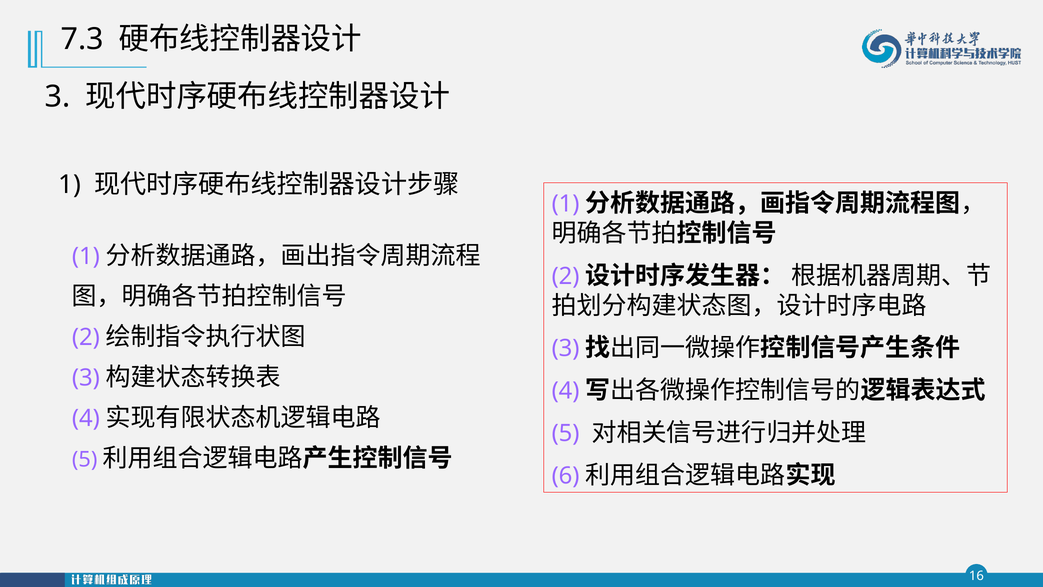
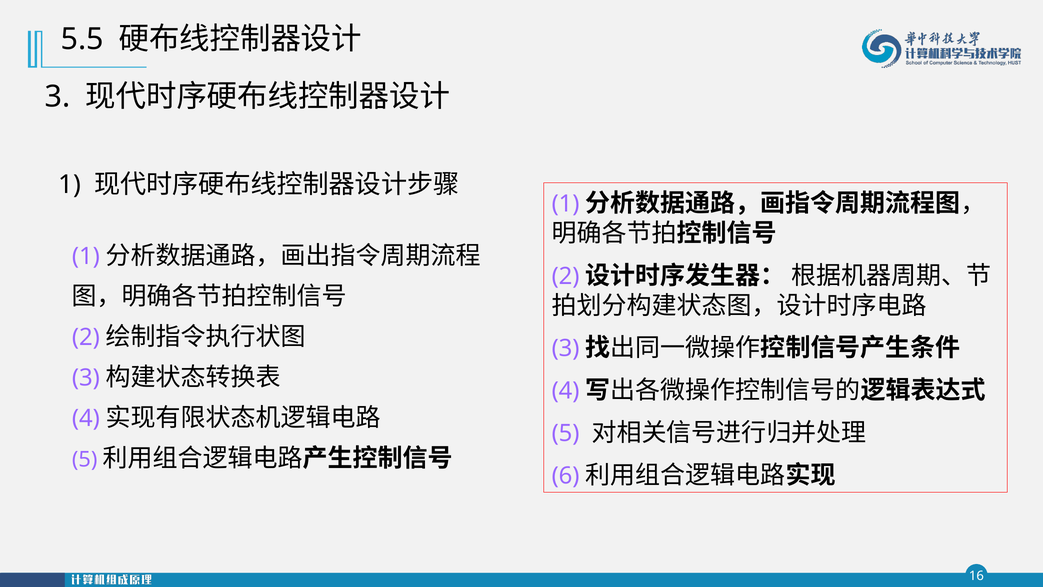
7.3: 7.3 -> 5.5 (82, 39)
